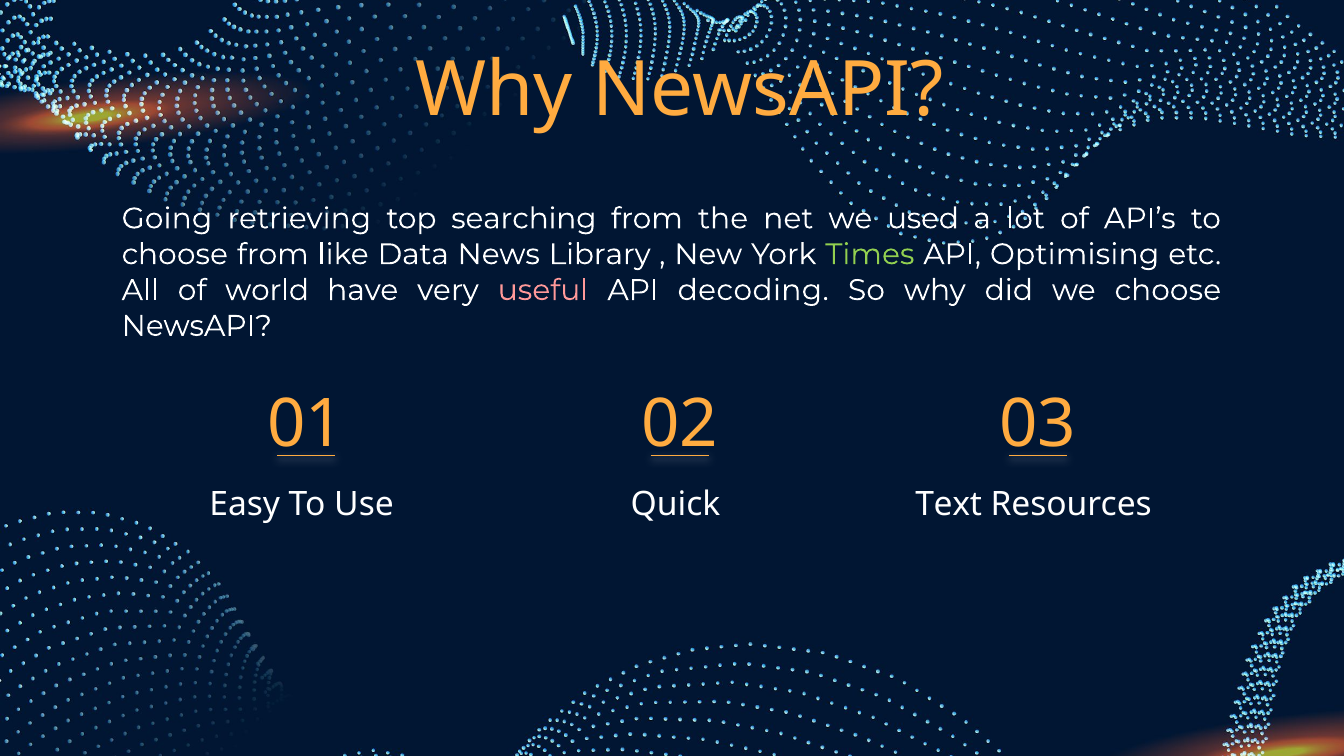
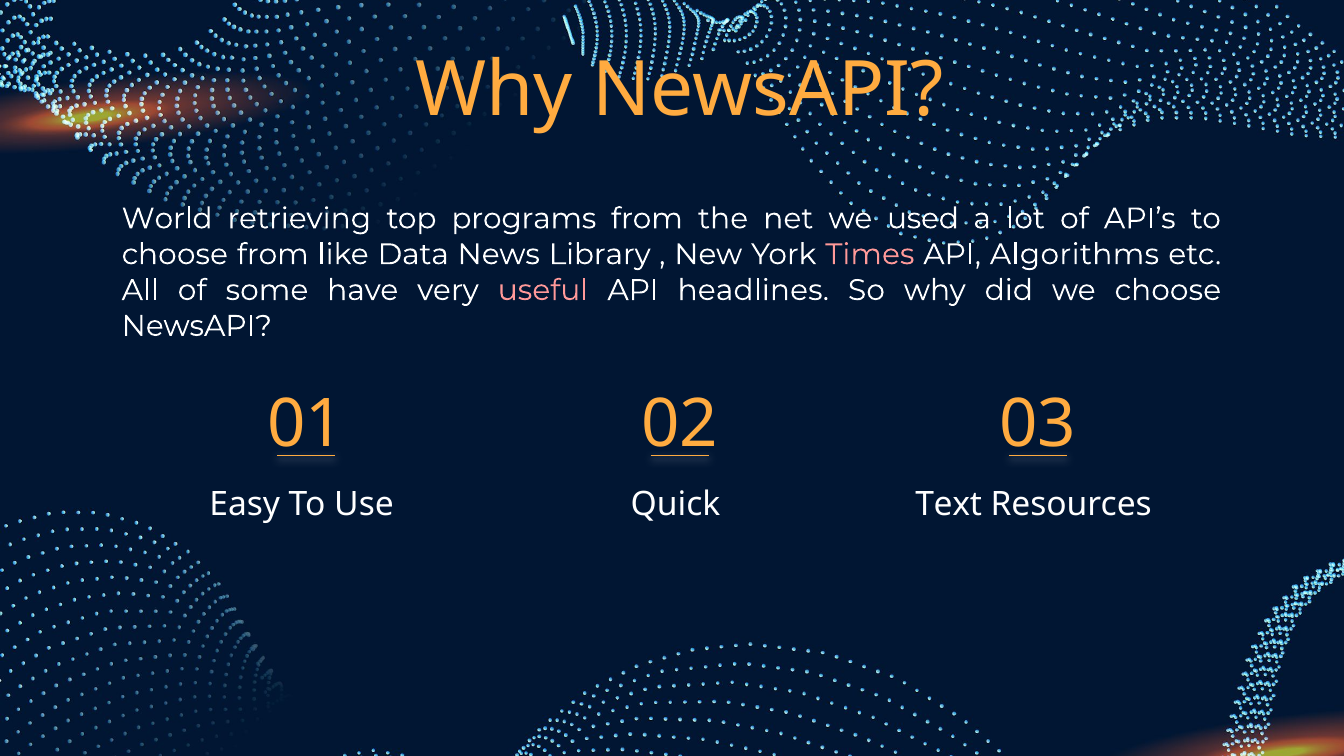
Going: Going -> World (167, 219)
searching: searching -> programs (524, 219)
Times colour: light green -> pink (870, 254)
Optimising: Optimising -> Algorithms (1074, 254)
world: world -> some (267, 290)
decoding: decoding -> headlines (753, 290)
